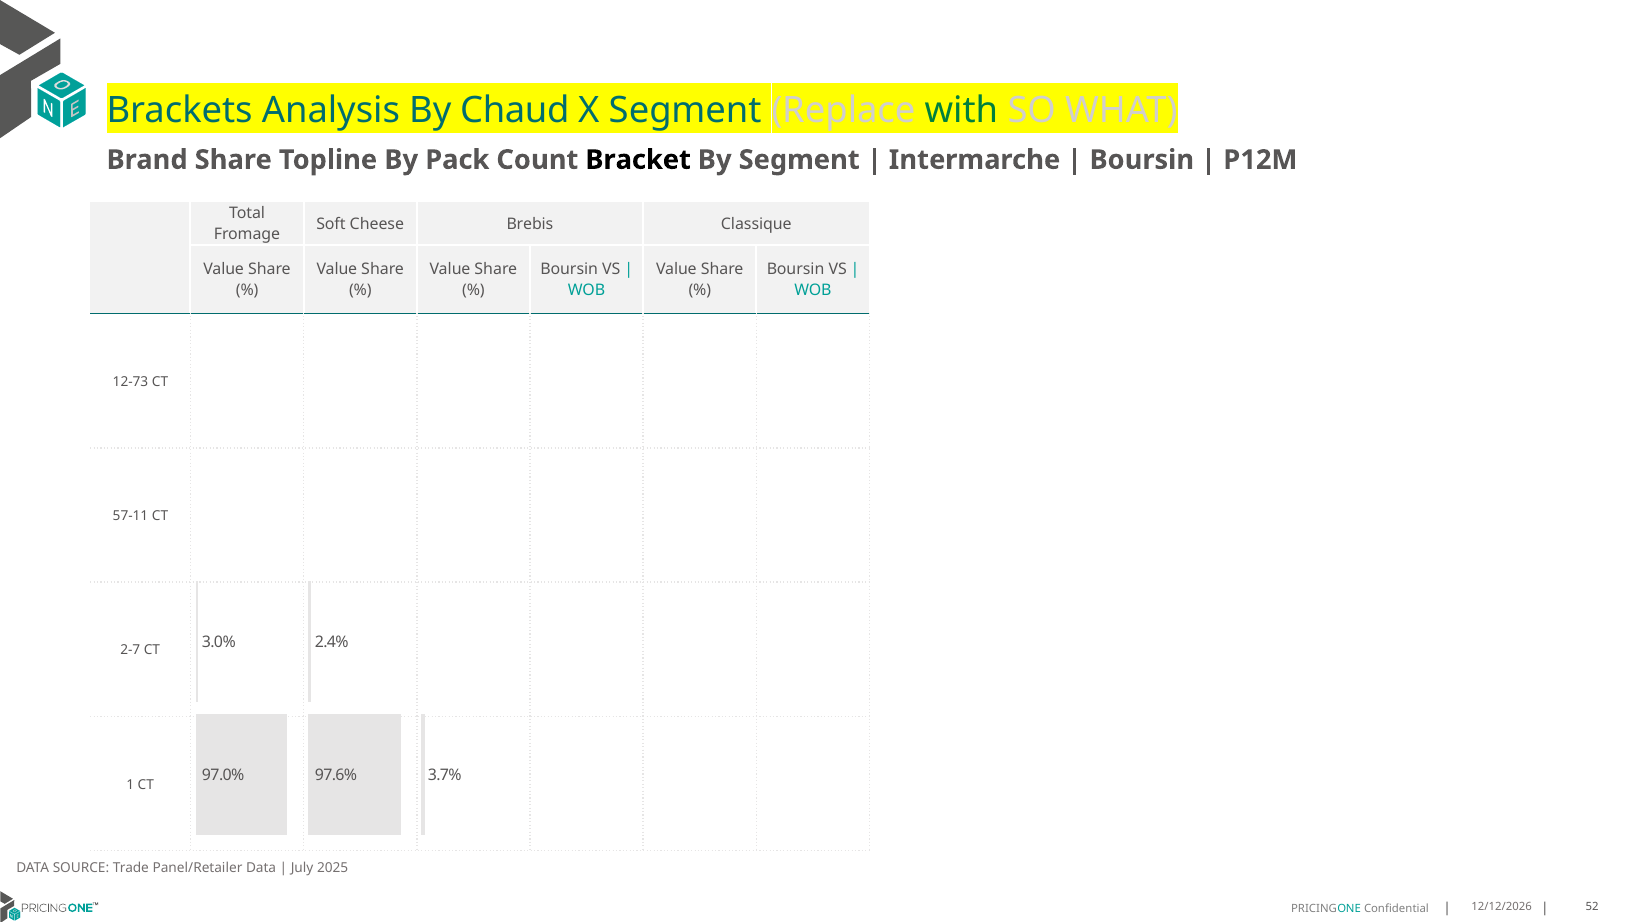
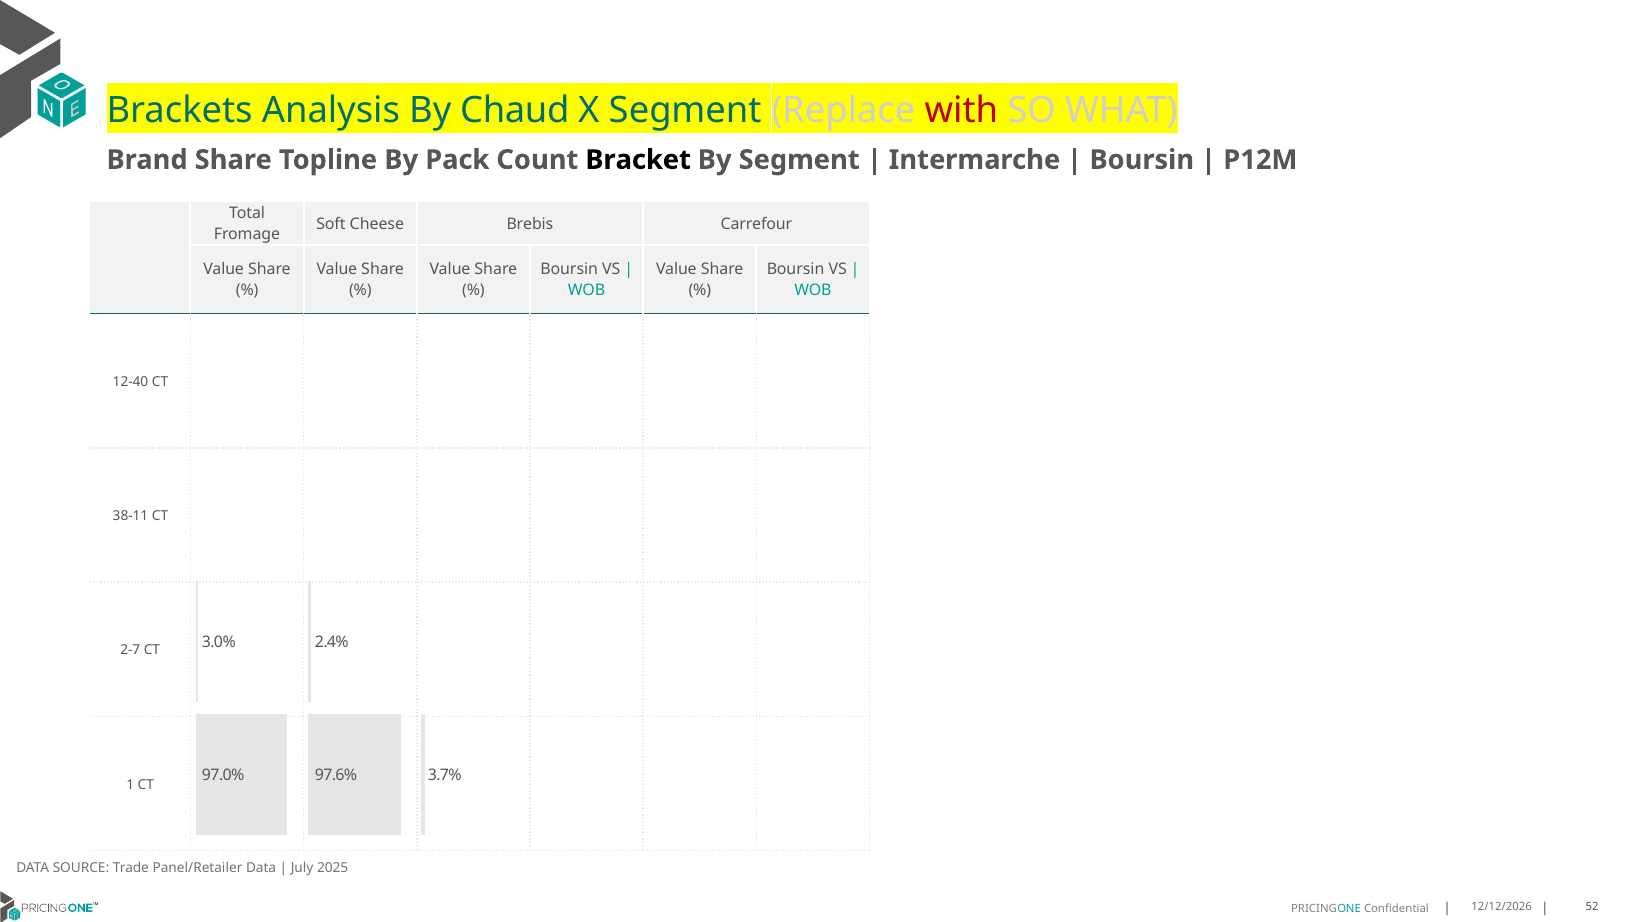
with colour: green -> red (961, 110)
Classique: Classique -> Carrefour (756, 224)
12-73: 12-73 -> 12-40 (130, 382)
57-11: 57-11 -> 38-11 (130, 516)
